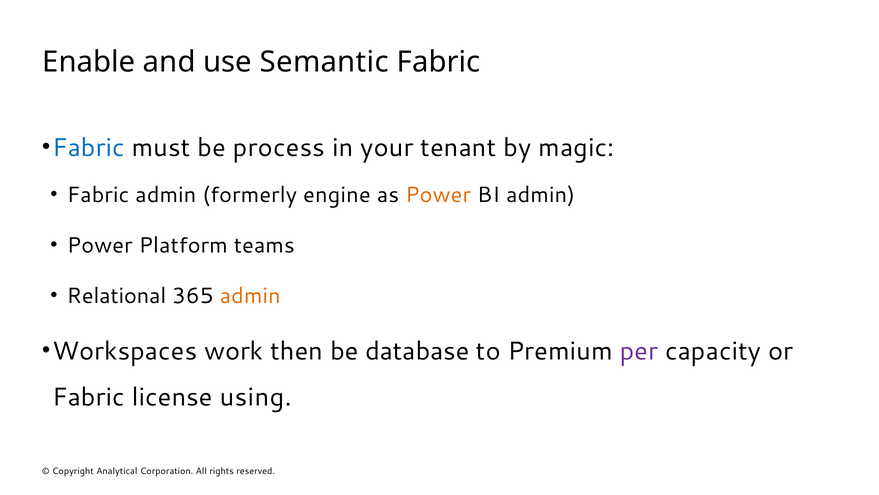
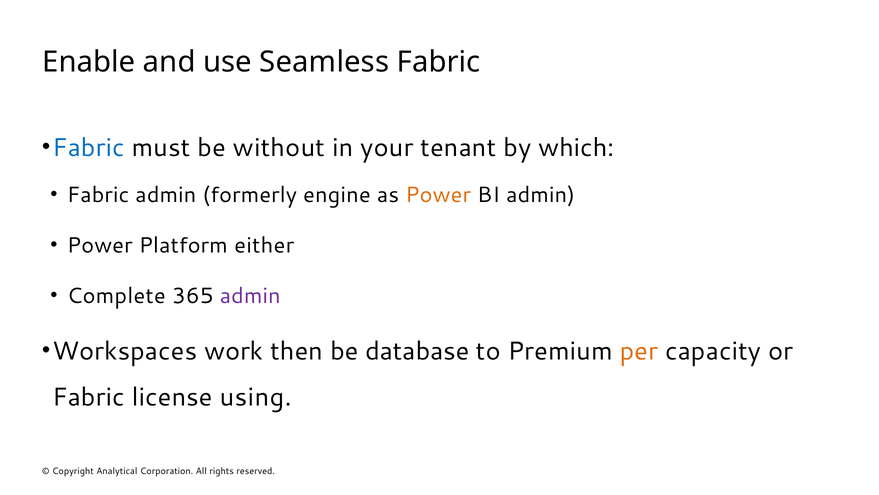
Semantic: Semantic -> Seamless (324, 62)
process: process -> without (279, 147)
magic: magic -> which (576, 147)
teams: teams -> either (264, 245)
Relational: Relational -> Complete (116, 296)
admin colour: orange -> purple (250, 296)
per colour: purple -> orange (639, 351)
